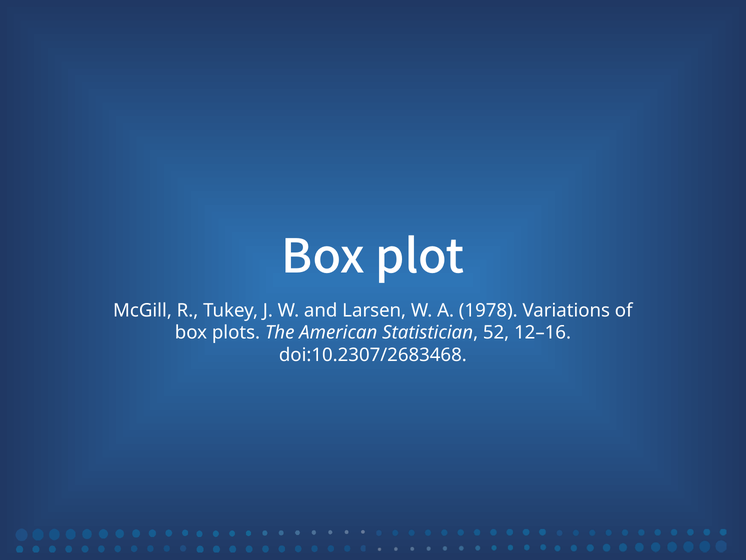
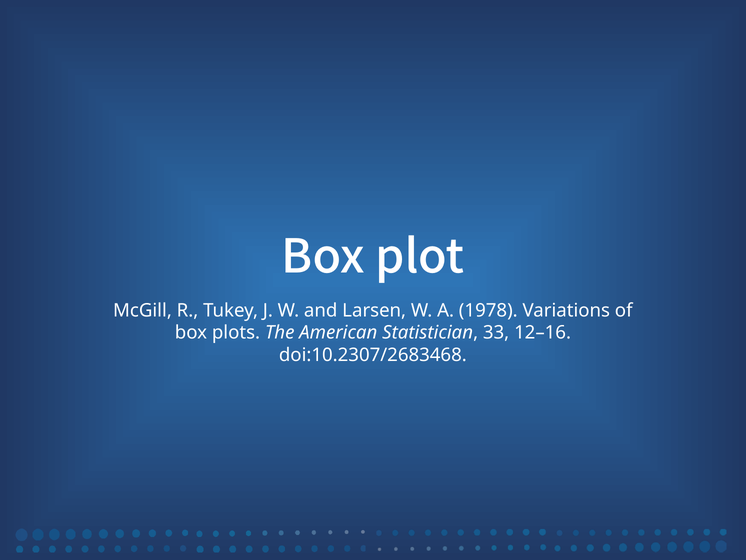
52: 52 -> 33 (496, 332)
